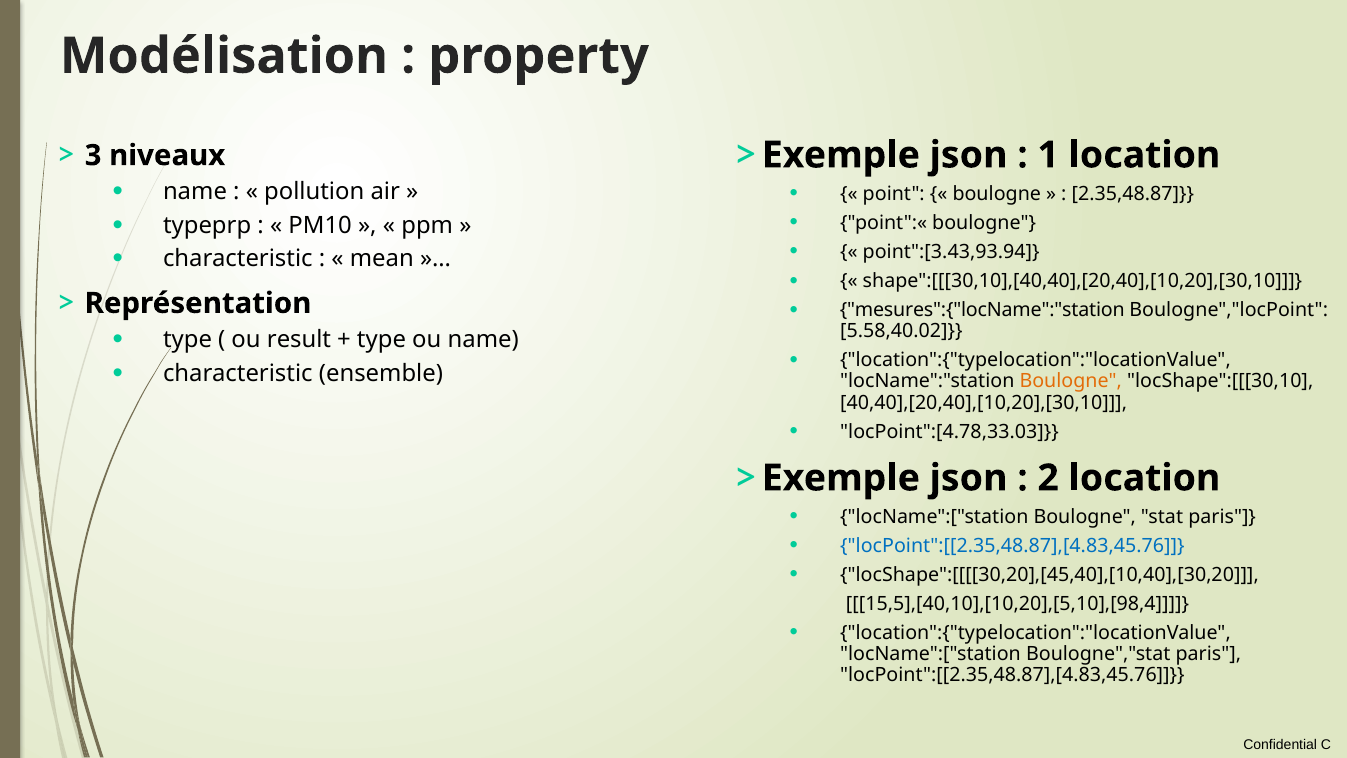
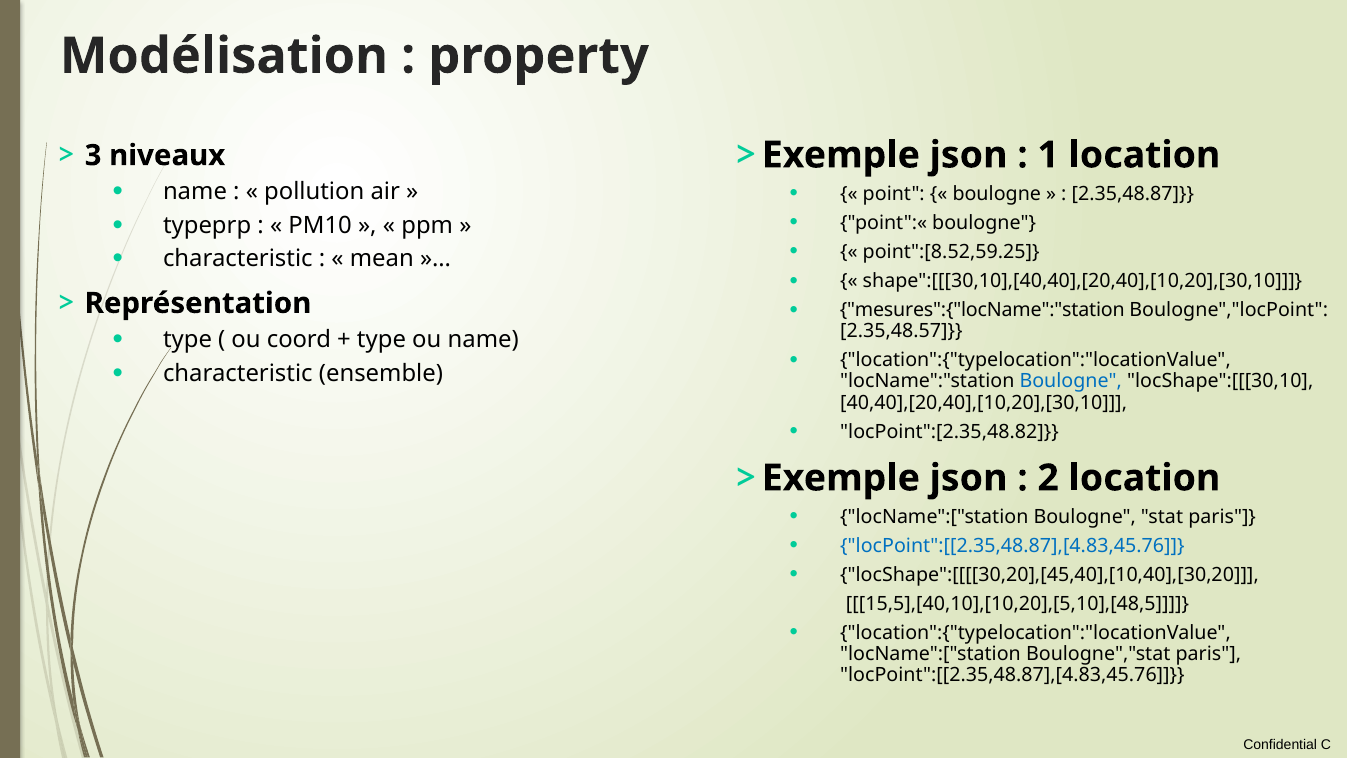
point":[3.43,93.94: point":[3.43,93.94 -> point":[8.52,59.25 (951, 252)
result: result -> coord (299, 340)
5.58,40.02: 5.58,40.02 -> 2.35,48.57 (901, 331)
Boulogne colour: orange -> blue (1071, 381)
locPoint":[4.78,33.03: locPoint":[4.78,33.03 -> locPoint":[2.35,48.82 (949, 432)
15,5],[40,10],[10,20],[5,10],[98,4: 15,5],[40,10],[10,20],[5,10],[98,4 -> 15,5],[40,10],[10,20],[5,10],[48,5 (1017, 604)
